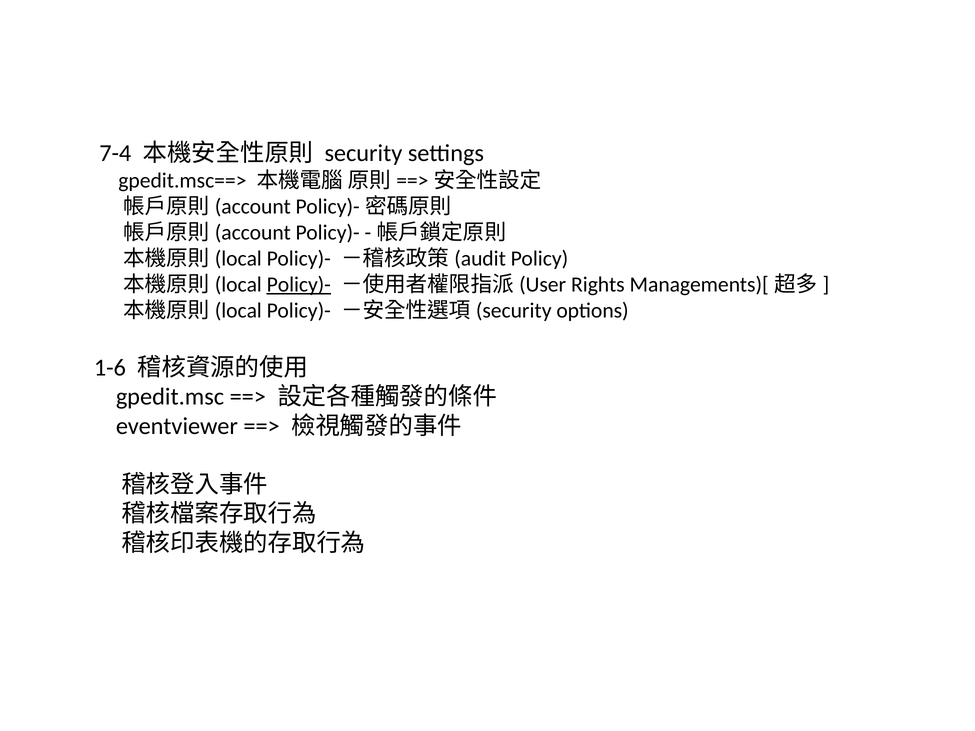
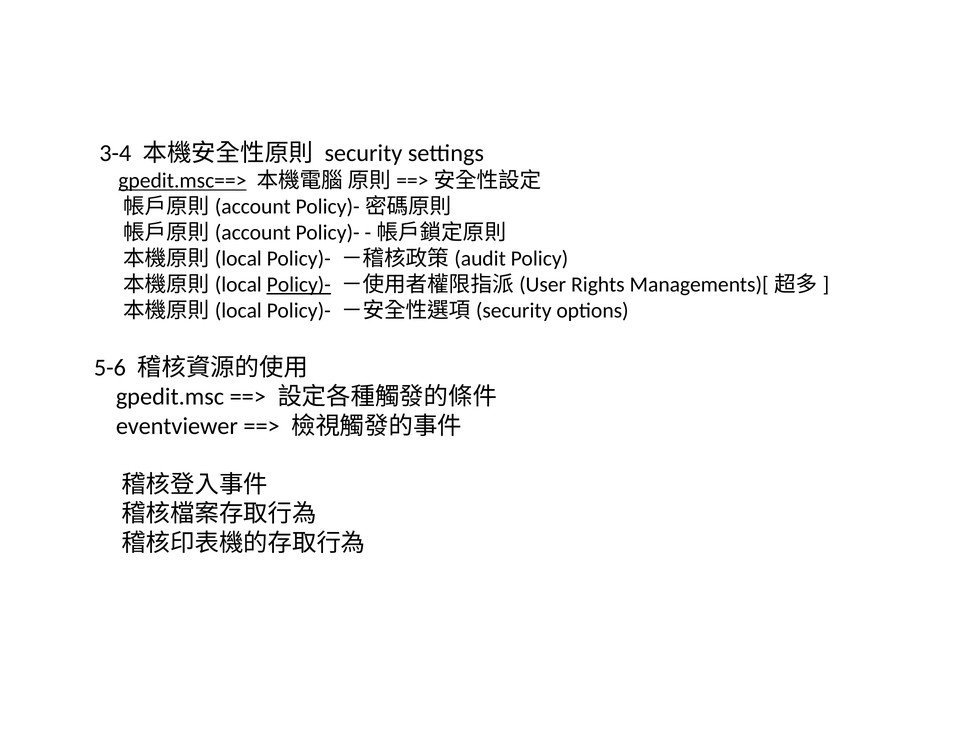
7-4: 7-4 -> 3-4 (115, 153)
gpedit.msc==> underline: none -> present (182, 181)
1-6: 1-6 -> 5-6 (110, 368)
